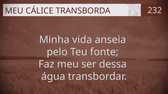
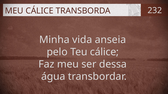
Teu fonte: fonte -> cálice (104, 52)
